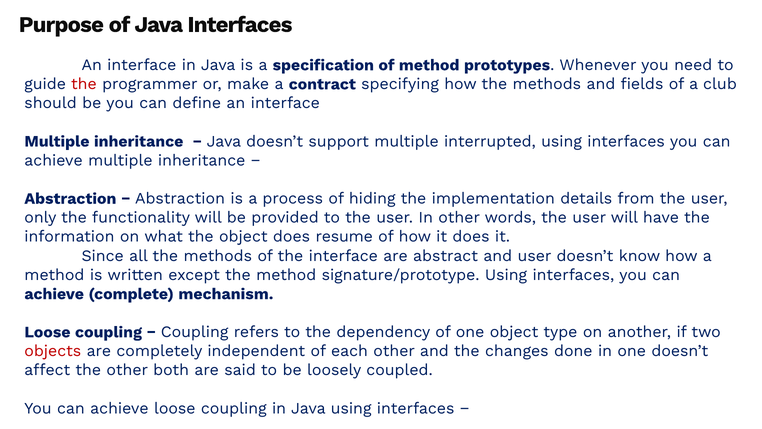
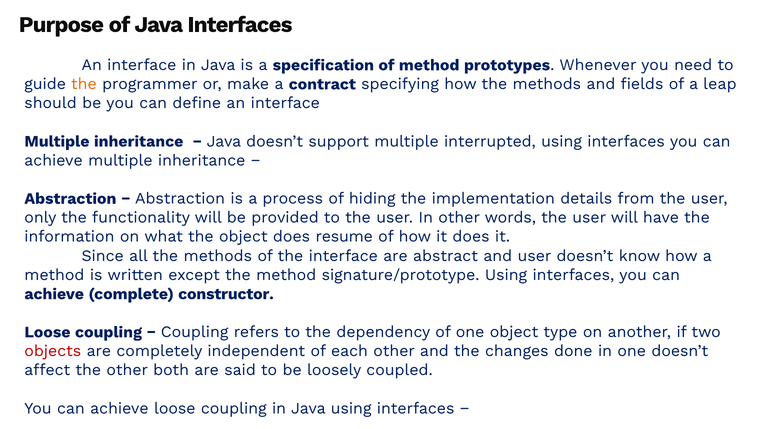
the colour: red -> orange (84, 84)
club: club -> leap (720, 84)
mechanism: mechanism -> constructor (226, 294)
